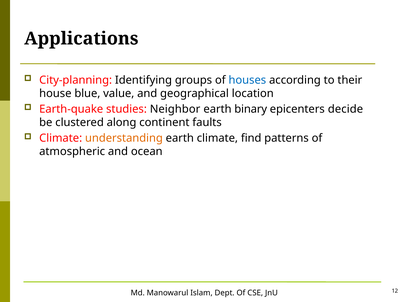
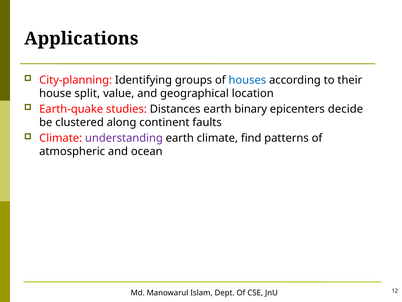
blue: blue -> split (87, 93)
Neighbor: Neighbor -> Distances (175, 109)
understanding colour: orange -> purple (124, 138)
